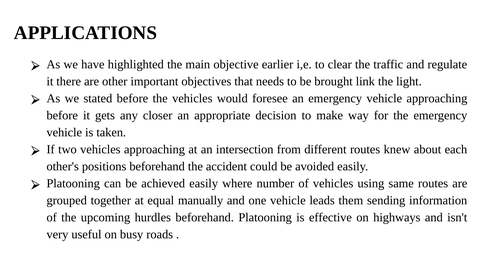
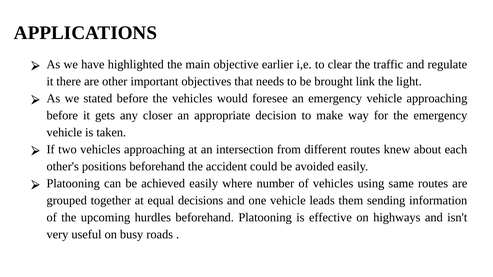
manually: manually -> decisions (201, 201)
